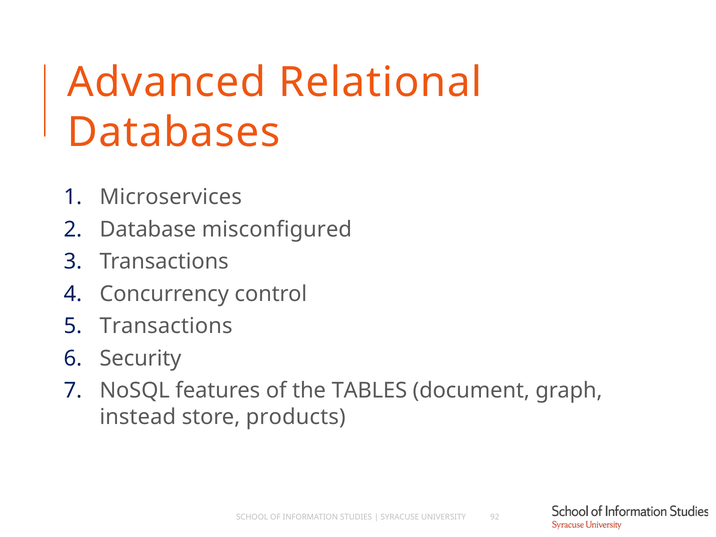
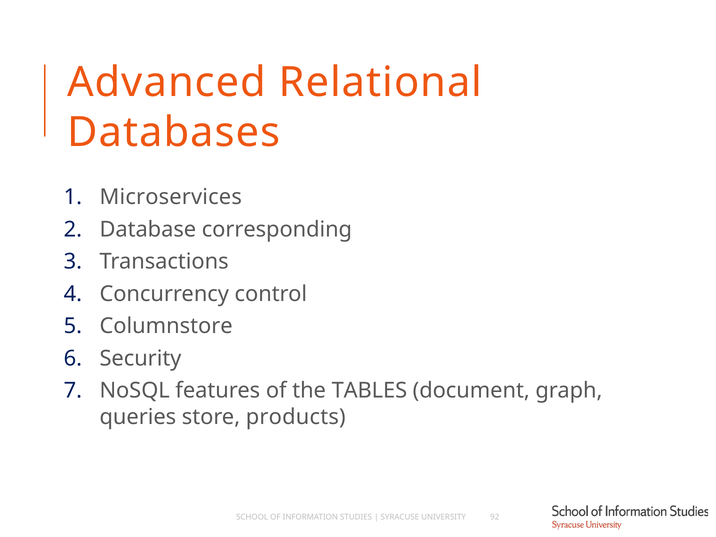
misconfigured: misconfigured -> corresponding (277, 229)
Transactions: Transactions -> Columnstore (166, 326)
instead: instead -> queries (138, 417)
